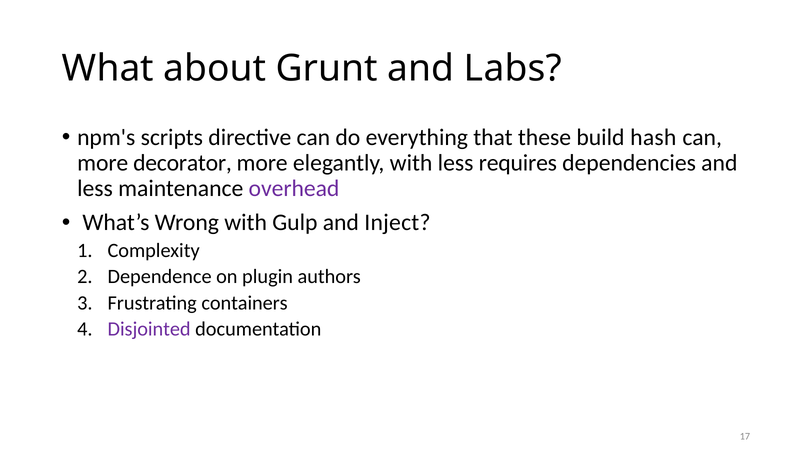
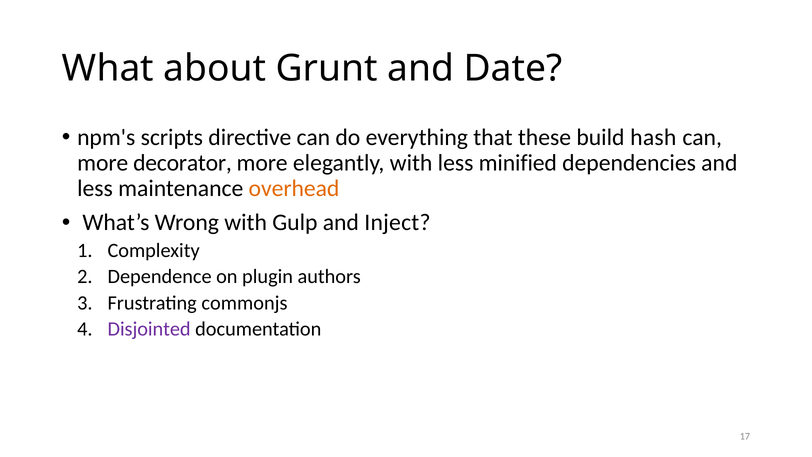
Labs: Labs -> Date (513, 68)
requires: requires -> minified (518, 163)
overhead colour: purple -> orange (294, 188)
containers: containers -> commonjs (244, 303)
